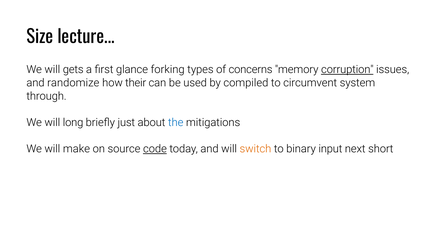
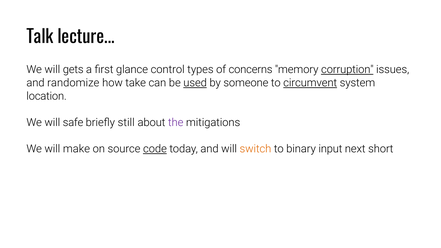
Size: Size -> Talk (40, 37)
forking: forking -> control (168, 70)
their: their -> take (136, 83)
used underline: none -> present (195, 83)
compiled: compiled -> someone (246, 83)
circumvent underline: none -> present (310, 83)
through: through -> location (47, 96)
long: long -> safe (73, 123)
just: just -> still (126, 123)
the colour: blue -> purple (176, 123)
